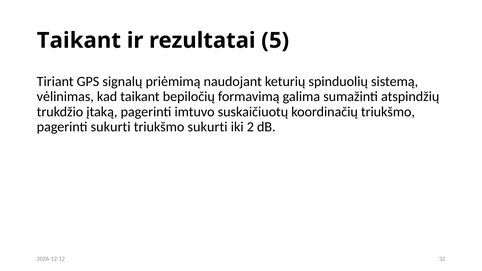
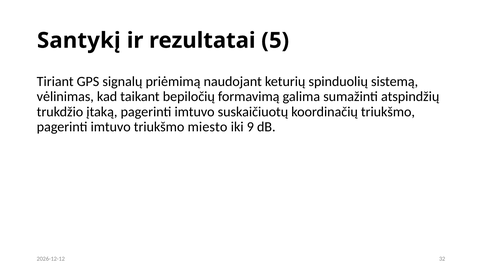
Taikant: Taikant -> Santykį (79, 40)
sukurti: sukurti -> imtuvo (111, 127)
triukšmo sukurti: sukurti -> miesto (207, 127)
2: 2 -> 9 (250, 127)
